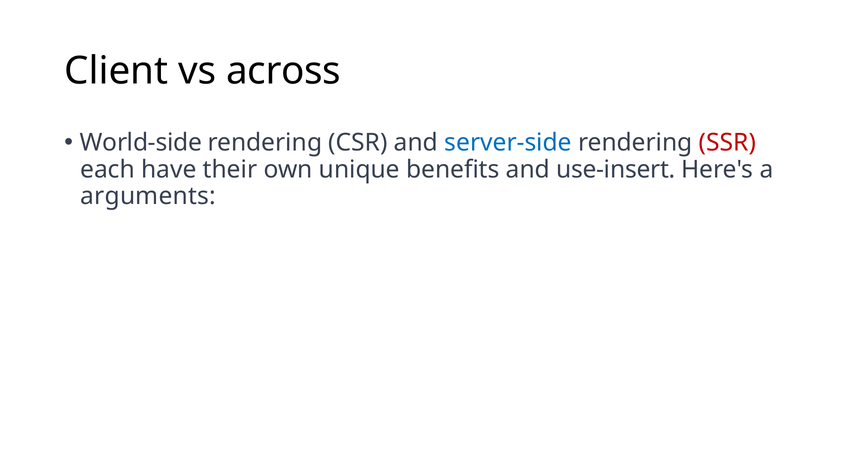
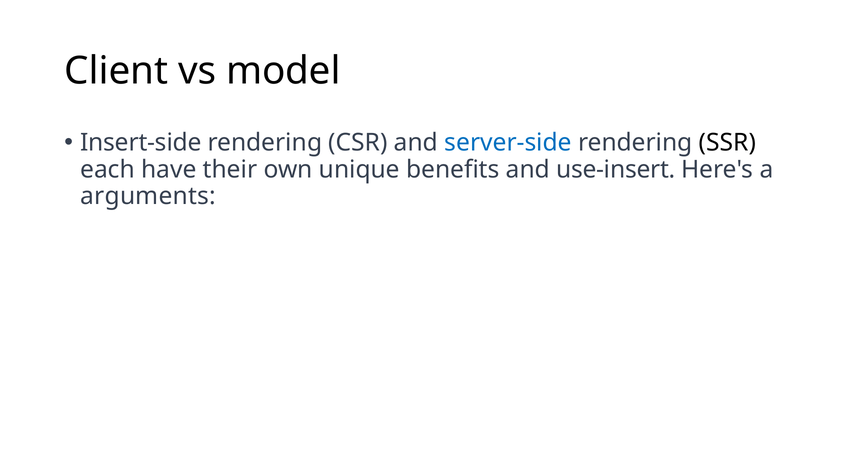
across: across -> model (283, 71)
World-side: World-side -> Insert-side (141, 143)
SSR colour: red -> black (727, 143)
